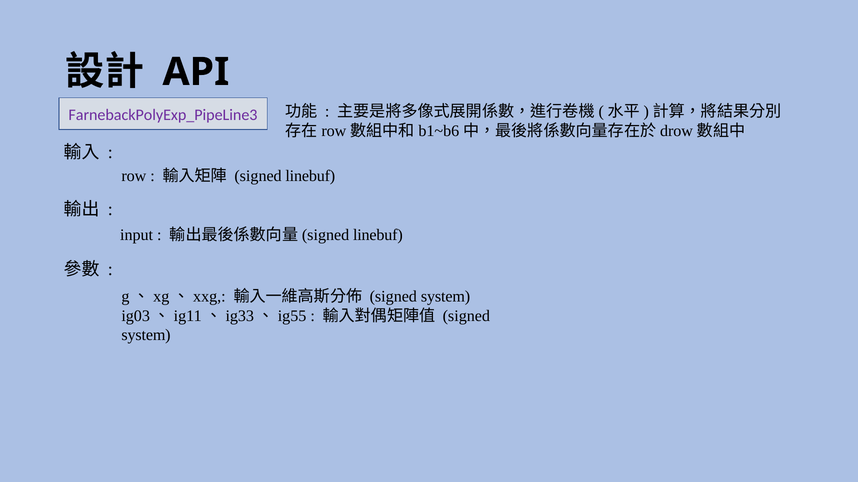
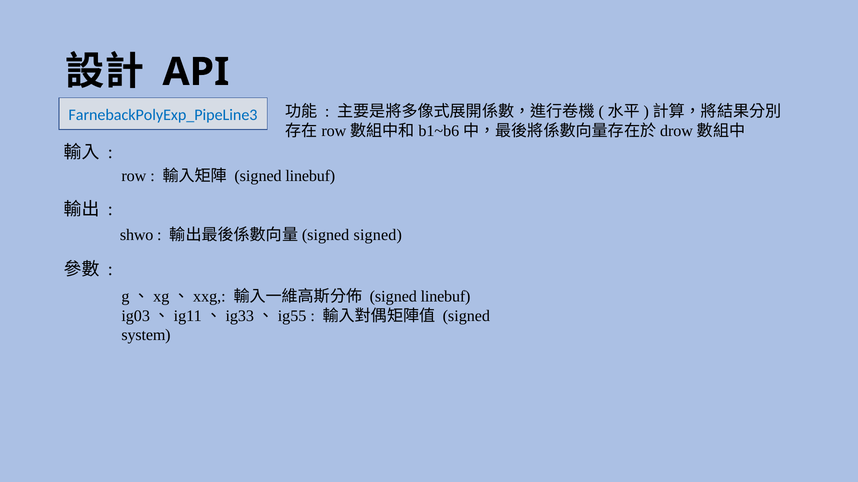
FarnebackPolyExp_PipeLine3 colour: purple -> blue (163, 115)
input: input -> shwo (137, 235)
linebuf: linebuf -> signed (378, 235)
system: system -> linebuf (446, 297)
